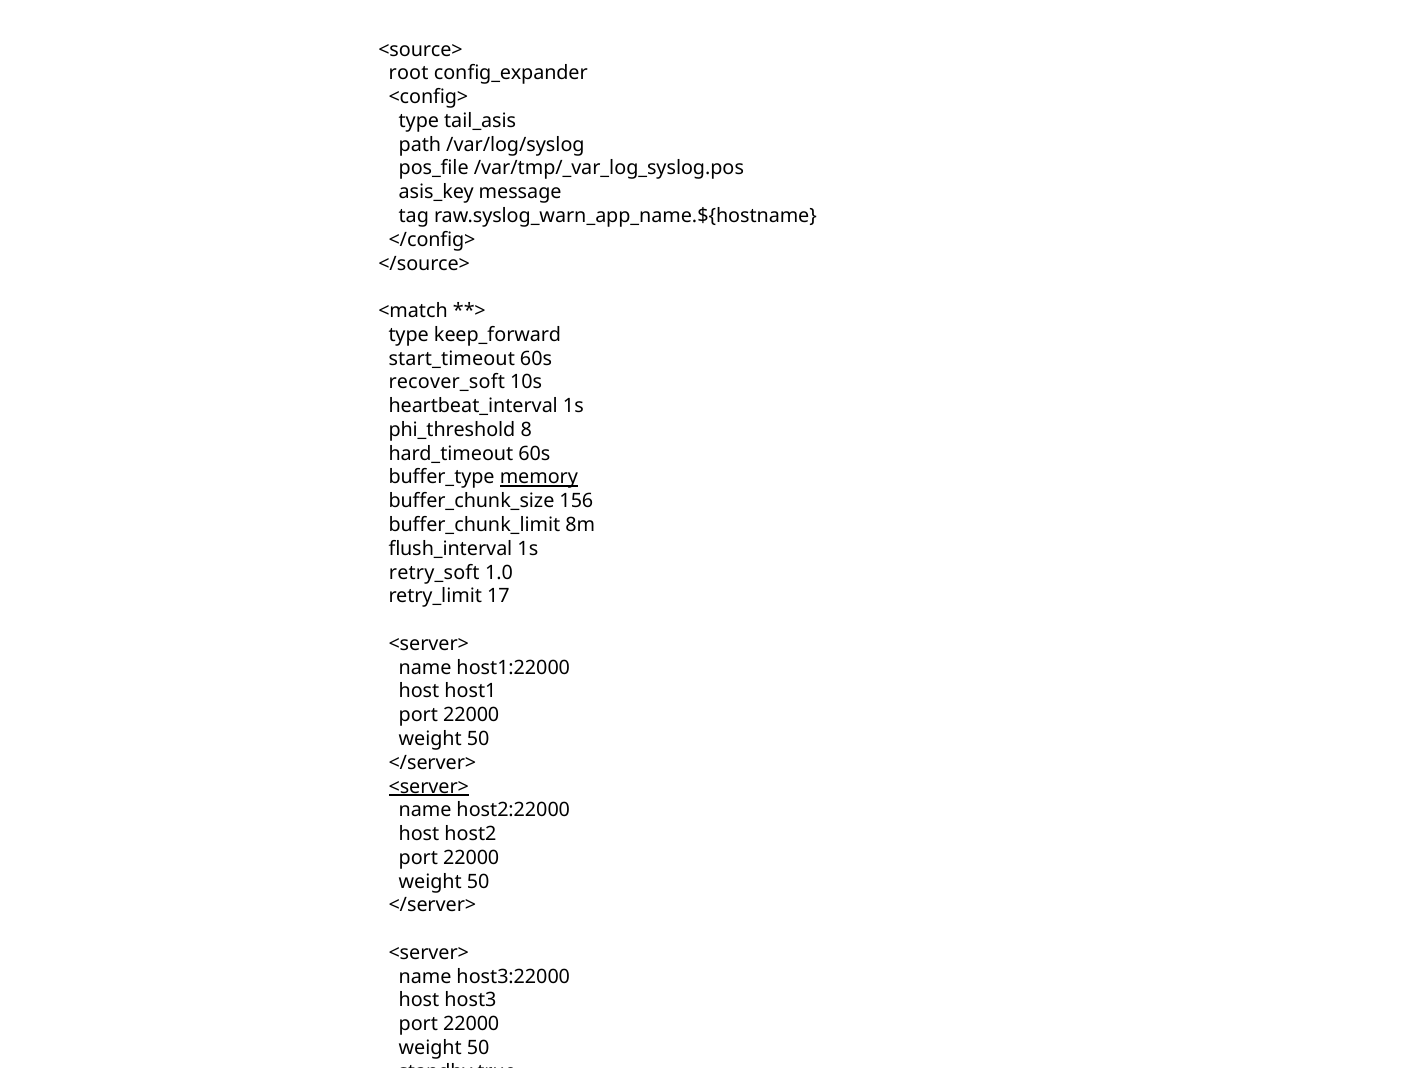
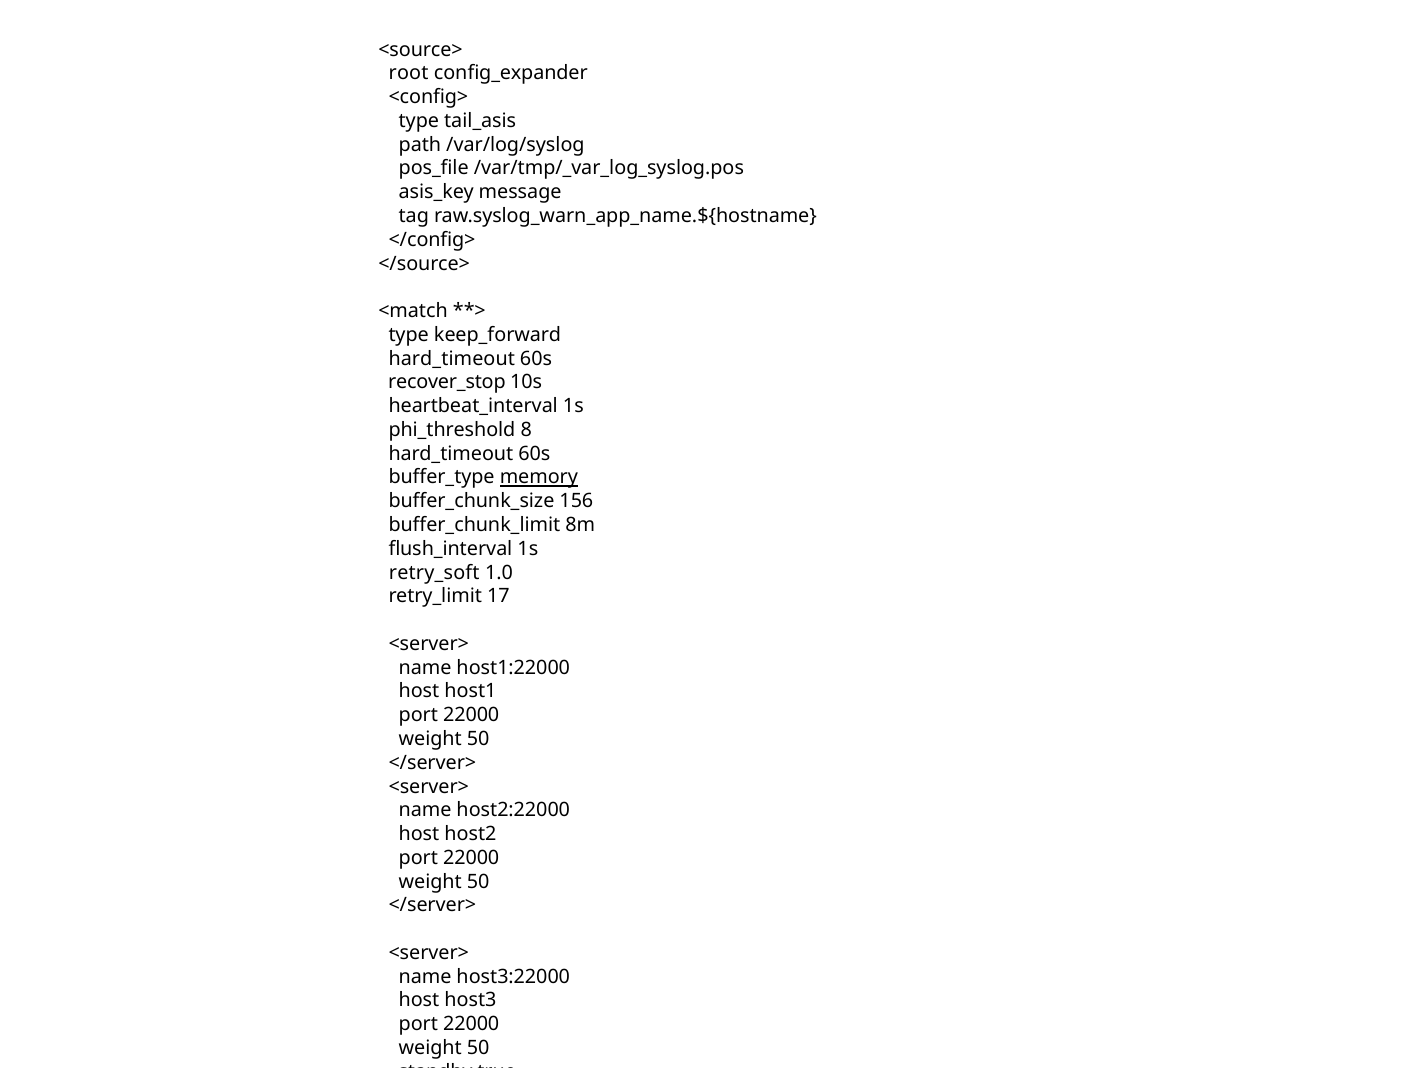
start_timeout: start_timeout -> hard_timeout (452, 359)
recover_soft: recover_soft -> recover_stop (447, 382)
<server> underline: present -> none (429, 786)
